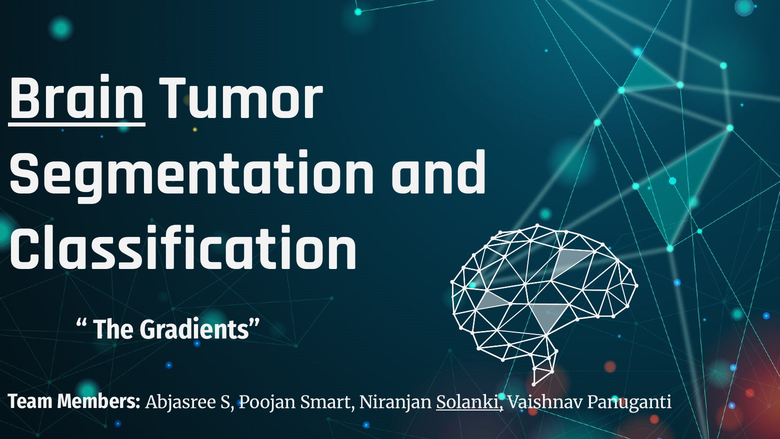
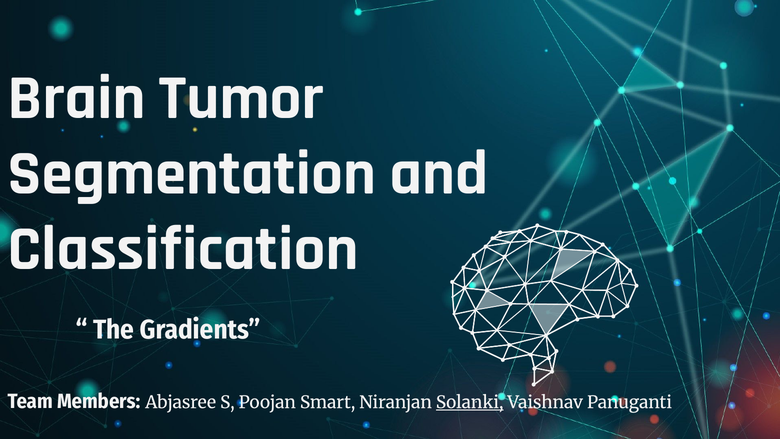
Brain underline: present -> none (77, 97)
